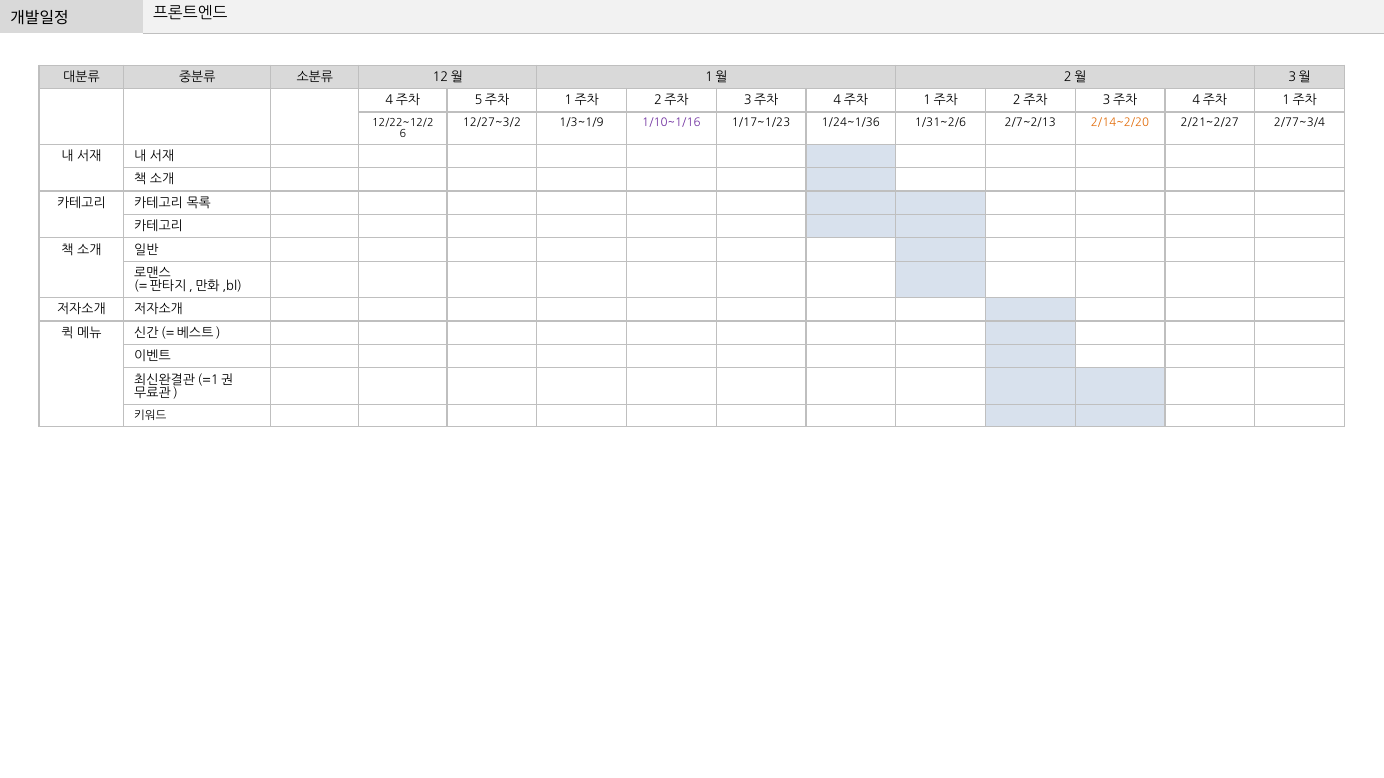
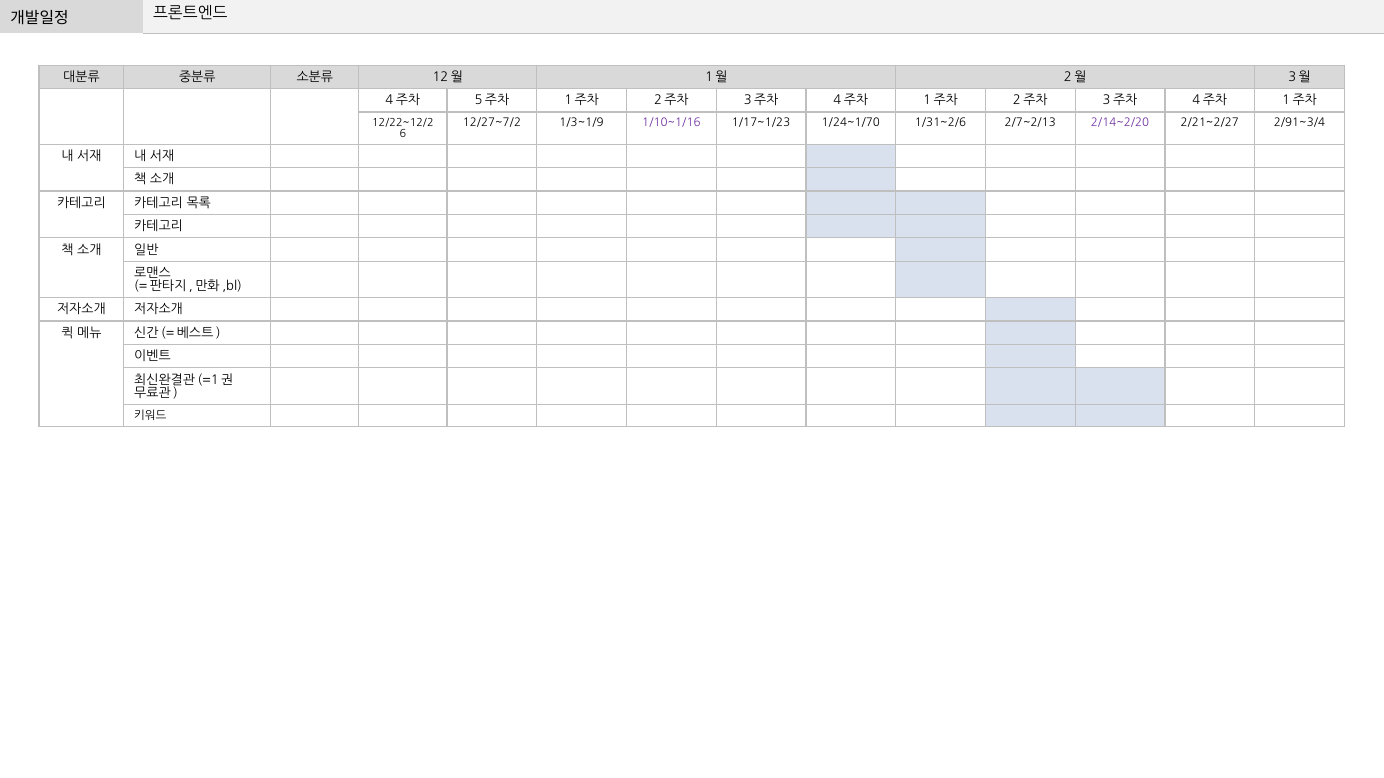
12/27~3/2: 12/27~3/2 -> 12/27~7/2 (492, 123)
1/24~1/36: 1/24~1/36 -> 1/24~1/70 (851, 123)
2/14~2/20 colour: orange -> purple (1120, 123)
2/77~3/4: 2/77~3/4 -> 2/91~3/4 (1300, 123)
